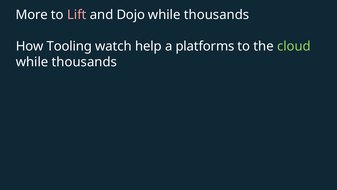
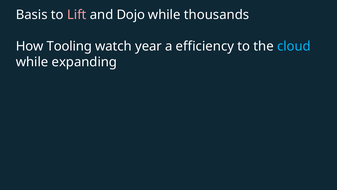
More: More -> Basis (32, 15)
help: help -> year (148, 46)
platforms: platforms -> efficiency (205, 46)
cloud colour: light green -> light blue (294, 46)
thousands: thousands -> expanding (84, 62)
